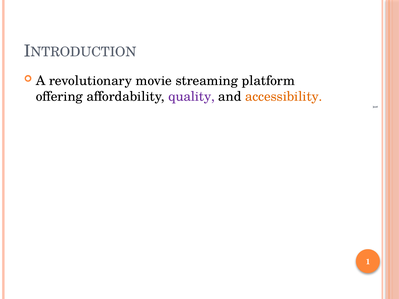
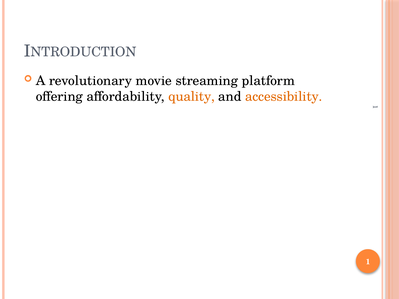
quality colour: purple -> orange (192, 97)
